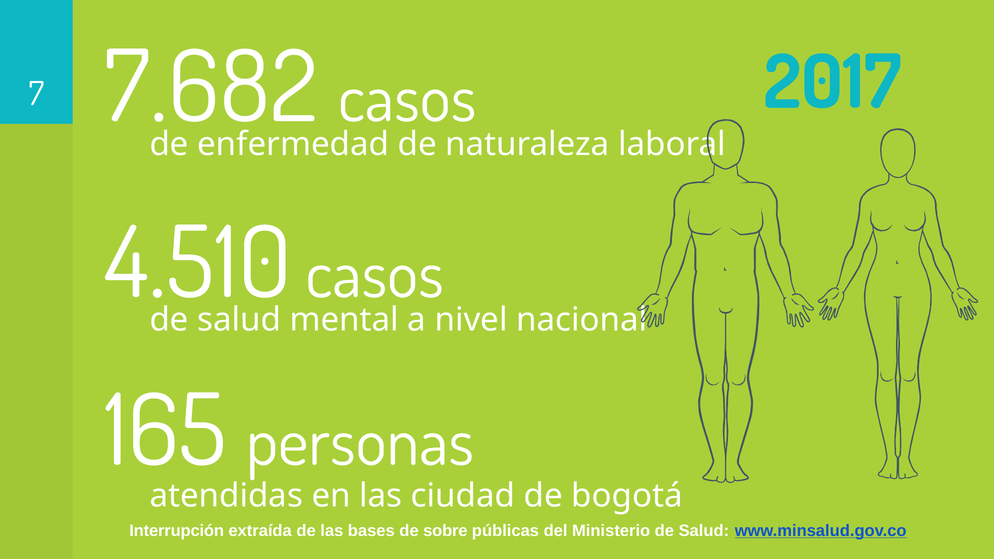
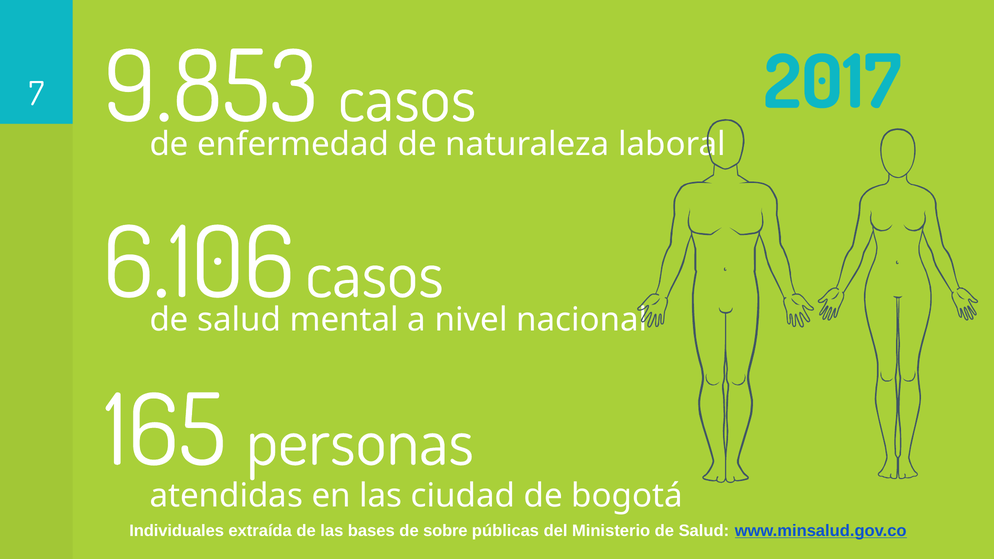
7.682: 7.682 -> 9.853 (211, 88)
4.510: 4.510 -> 6.106 (199, 264)
Interrupción: Interrupción -> Individuales (177, 531)
